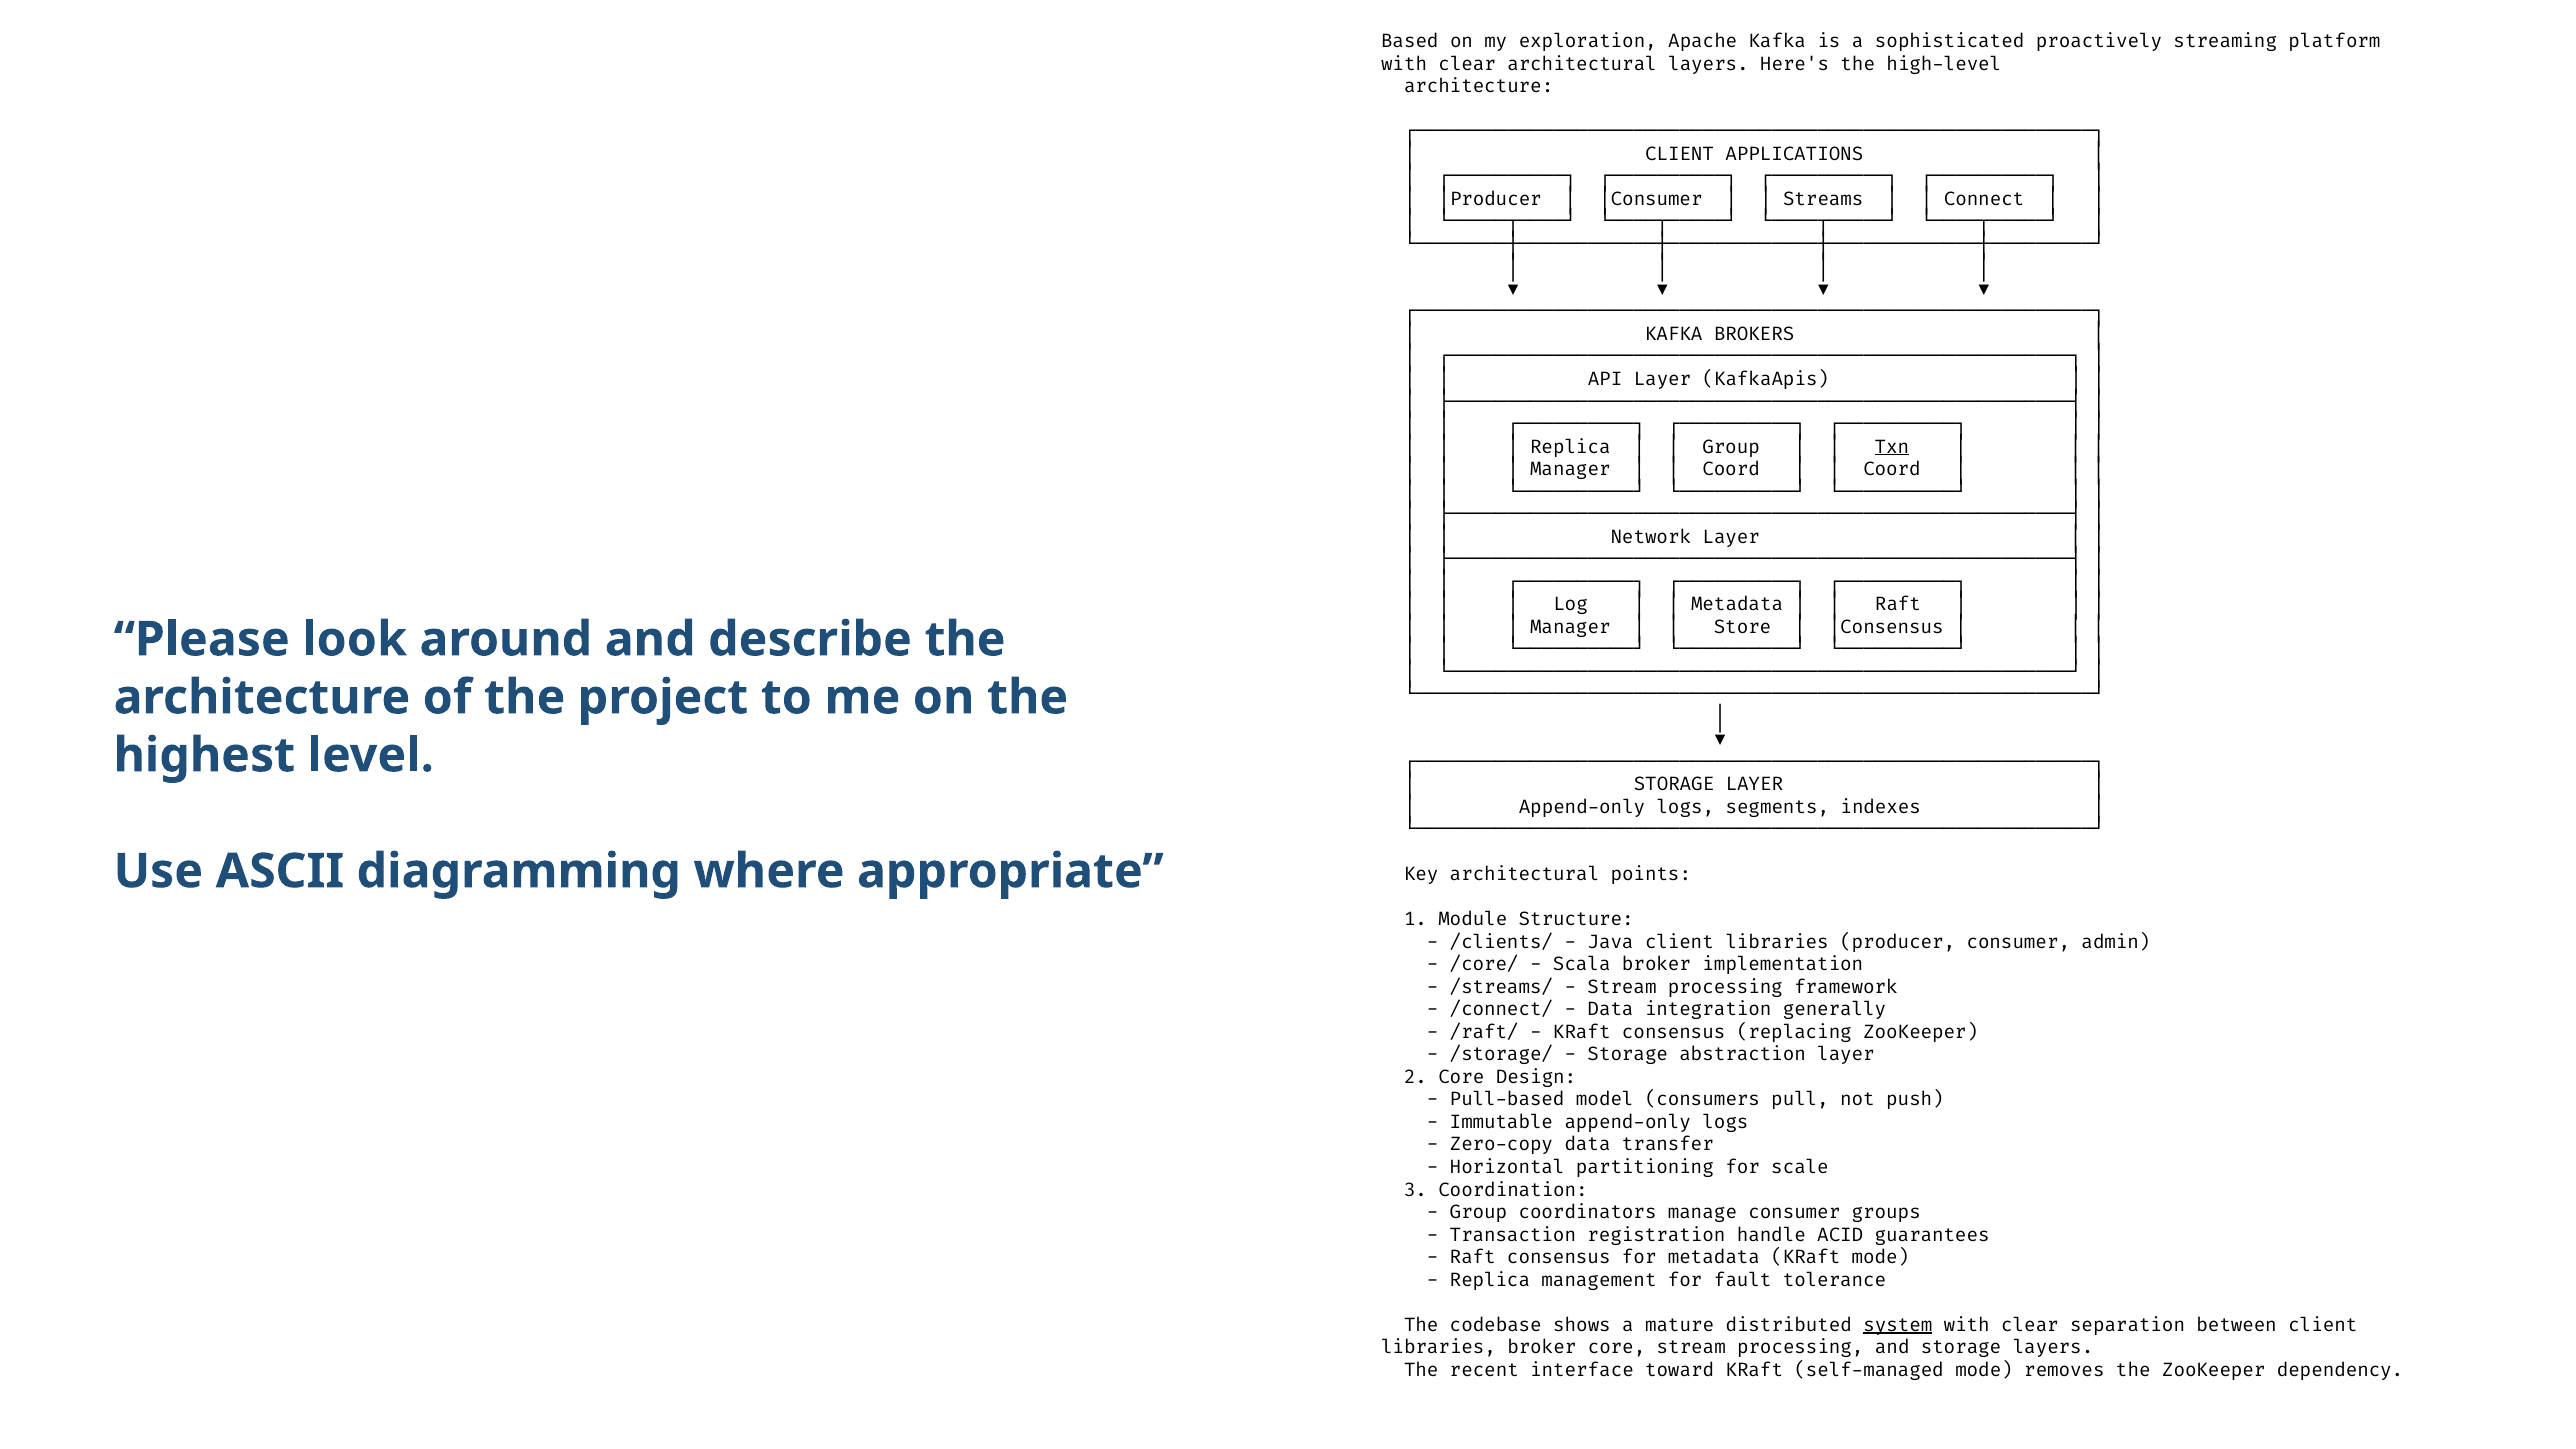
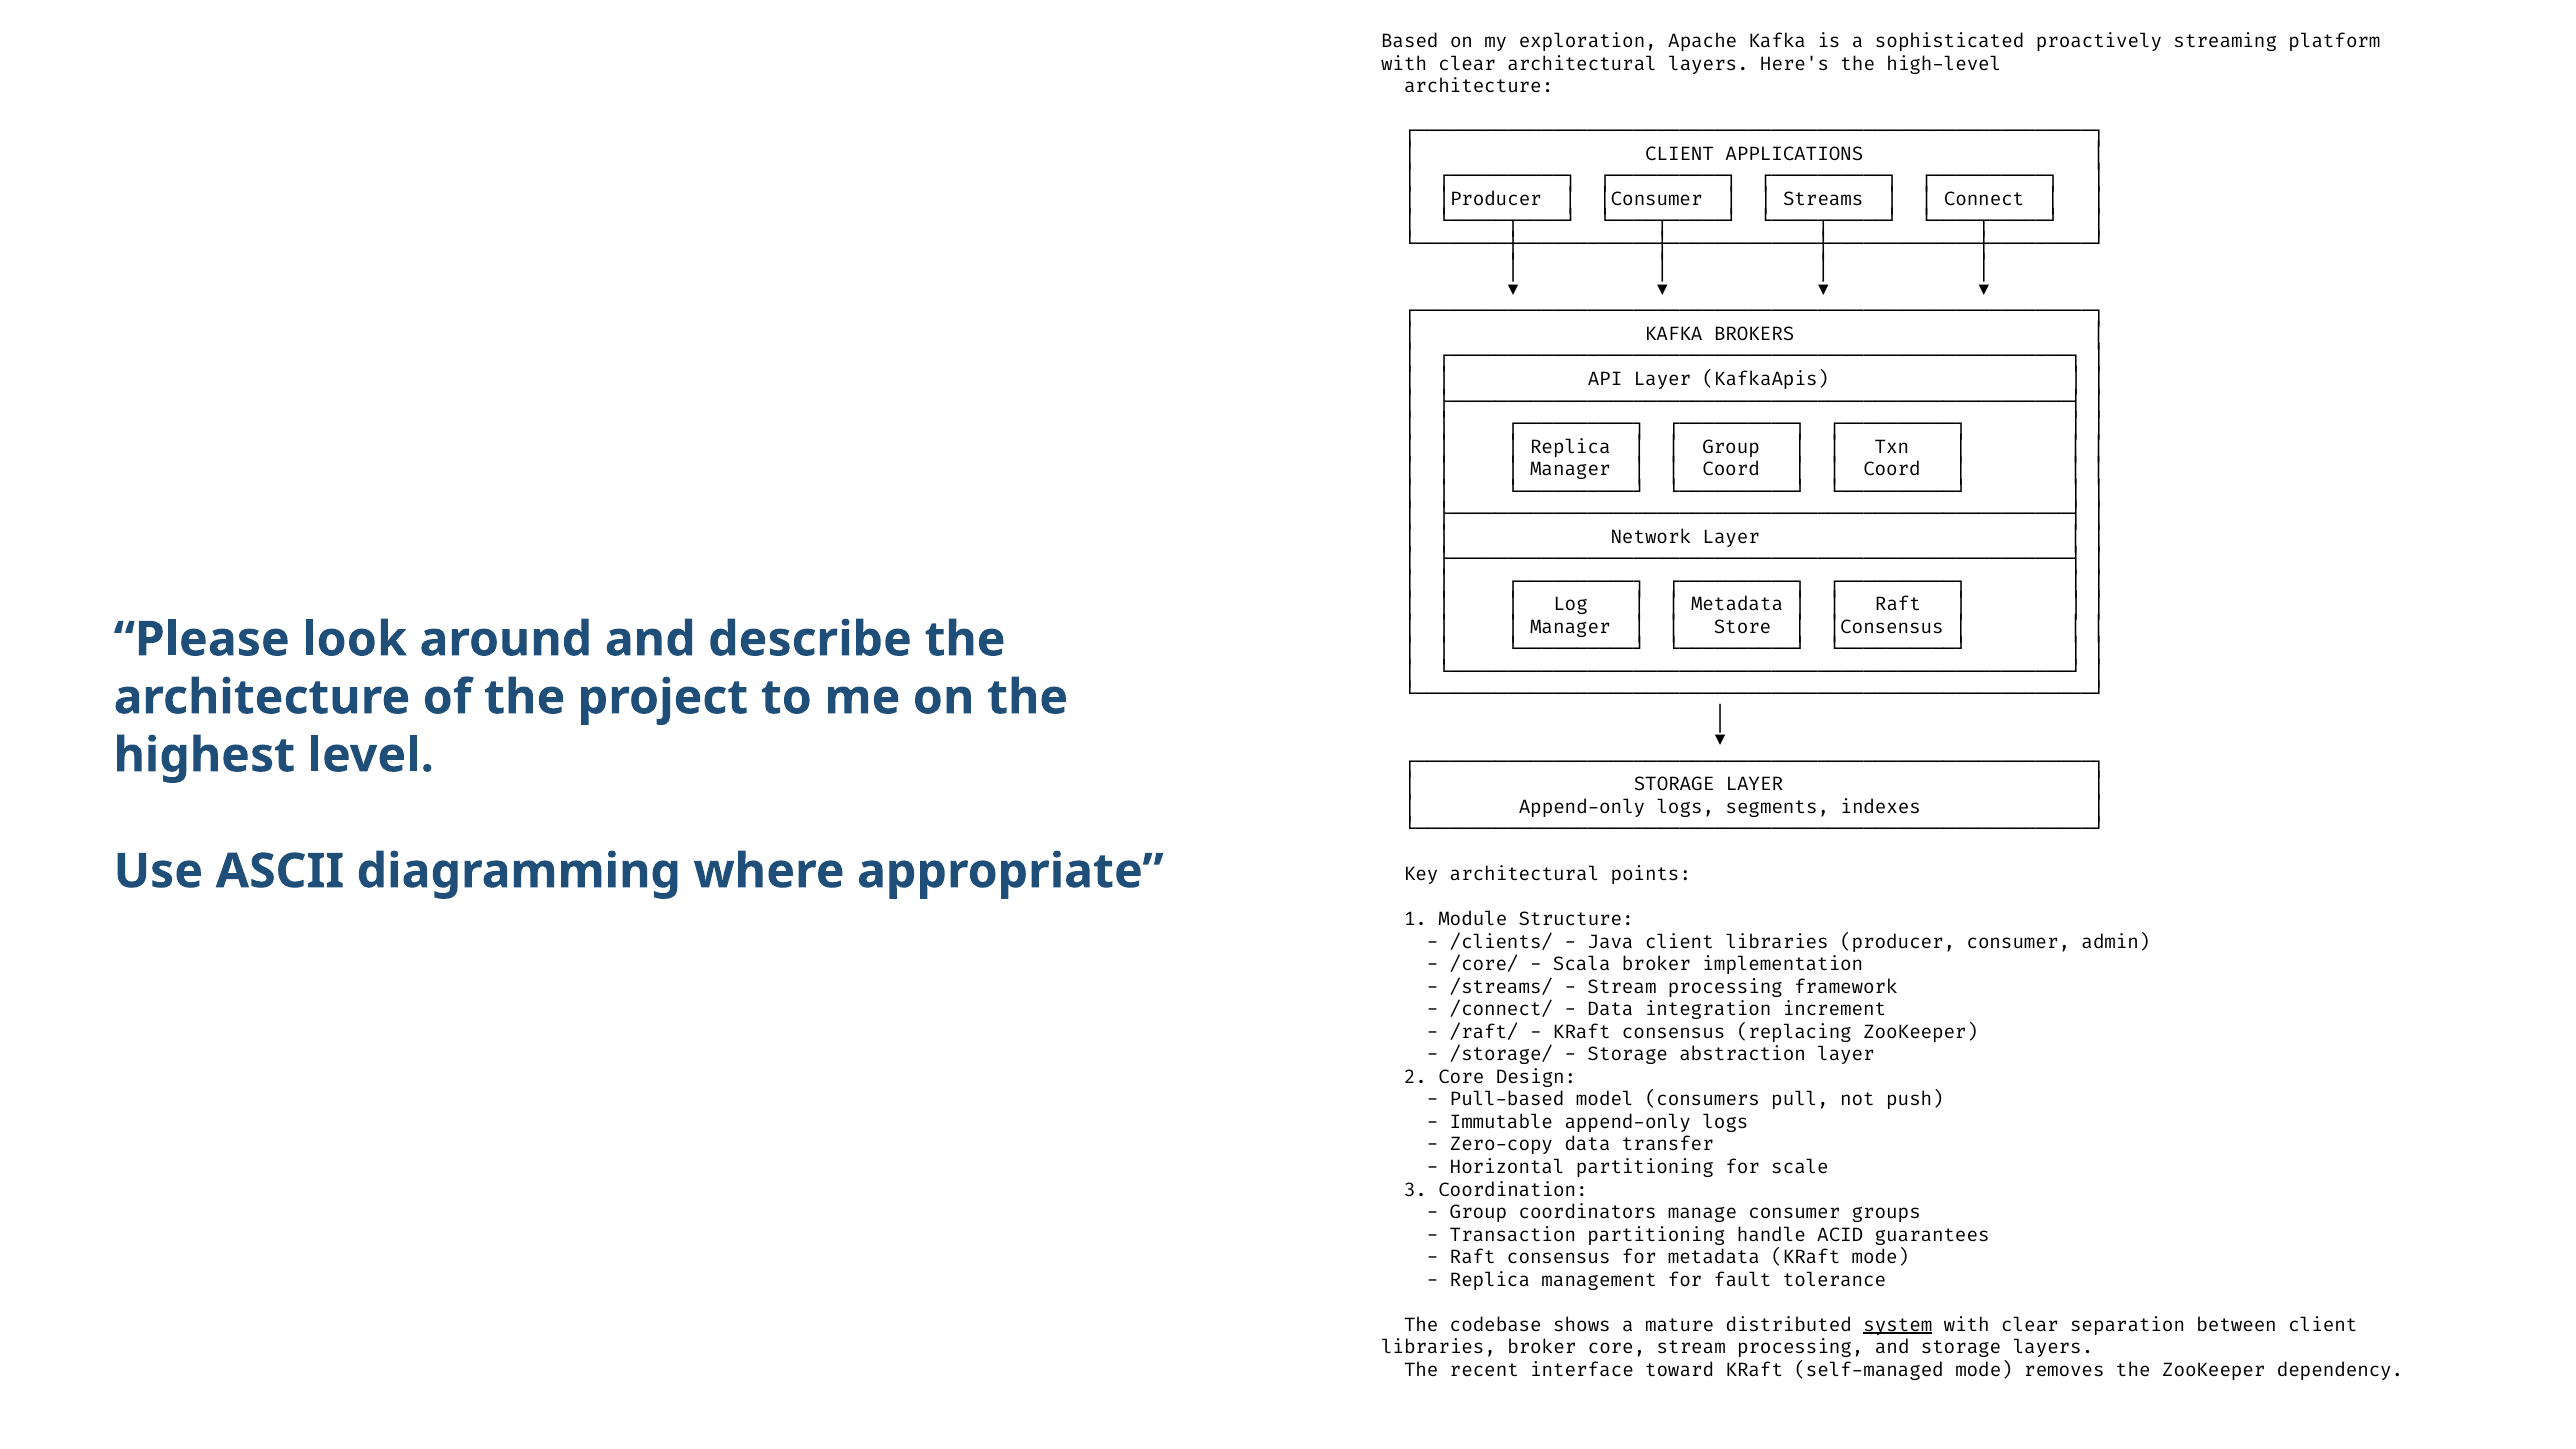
Txn underline: present -> none (1892, 447)
generally: generally -> increment (1834, 1010)
Transaction registration: registration -> partitioning (1656, 1235)
